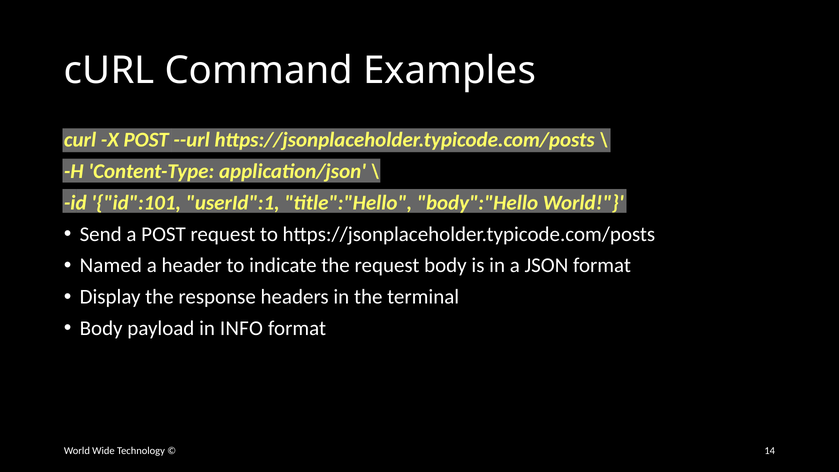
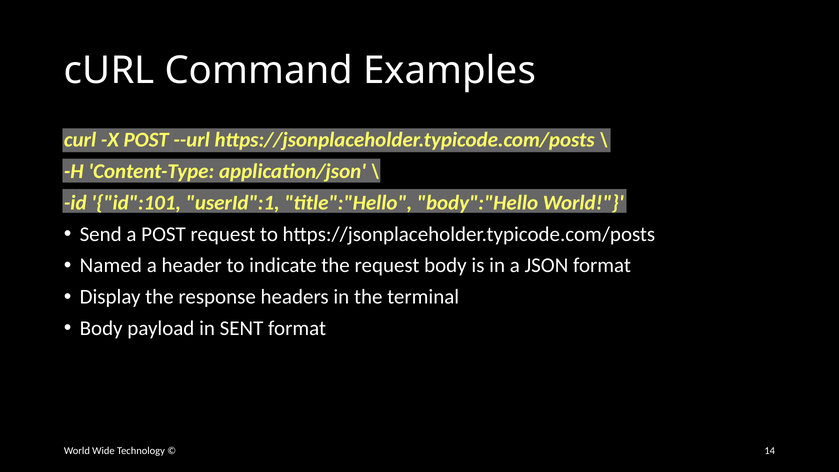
INFO: INFO -> SENT (242, 328)
